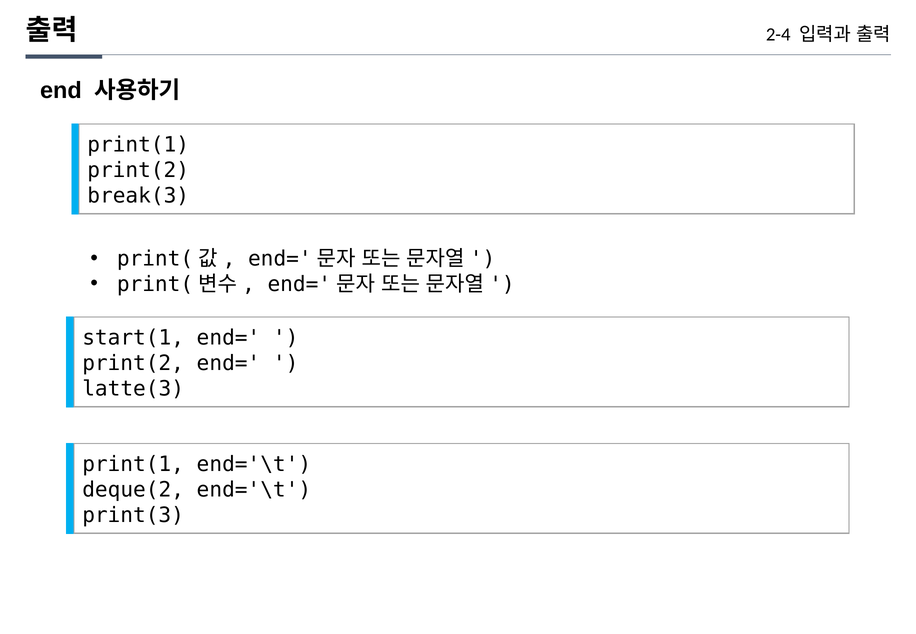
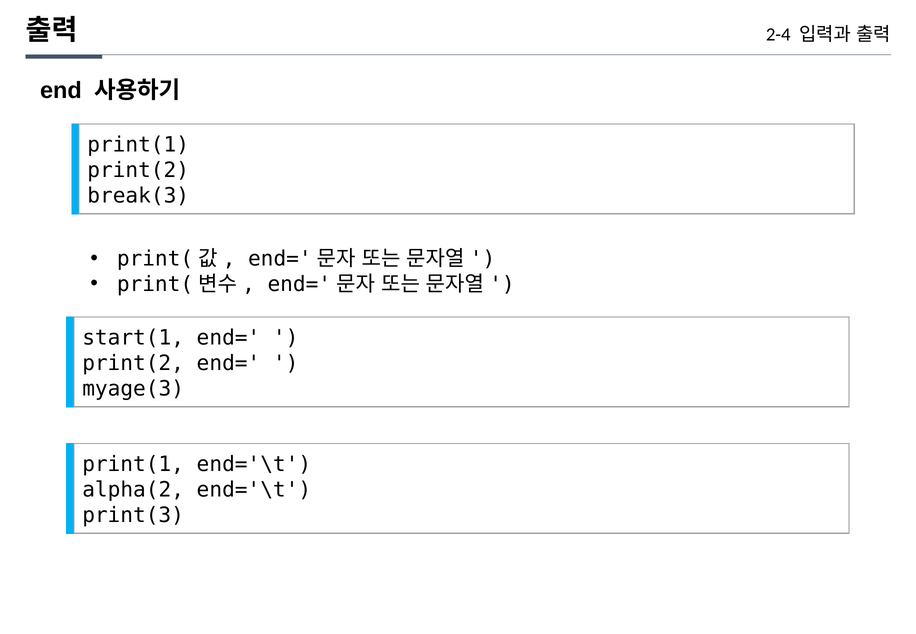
latte(3: latte(3 -> myage(3 (133, 389)
deque(2: deque(2 -> alpha(2 (133, 490)
